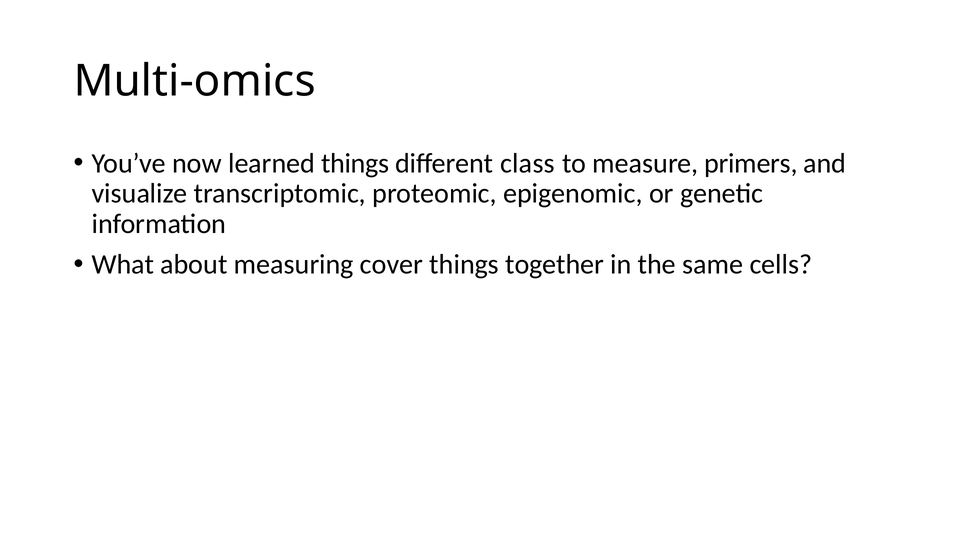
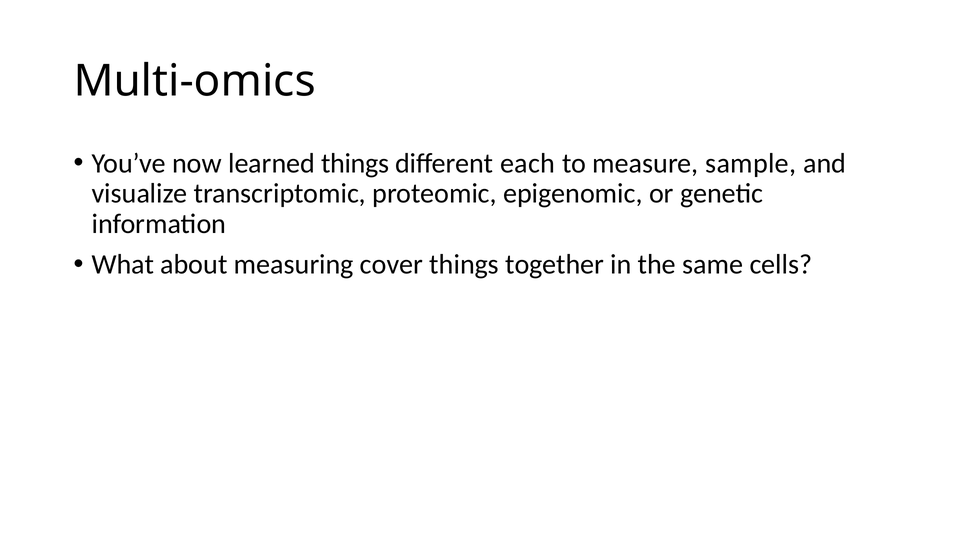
class: class -> each (528, 163)
primers: primers -> sample (751, 163)
